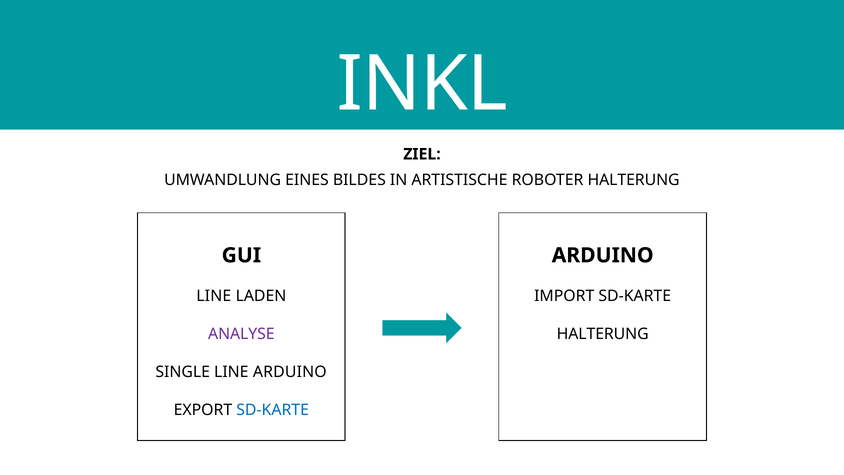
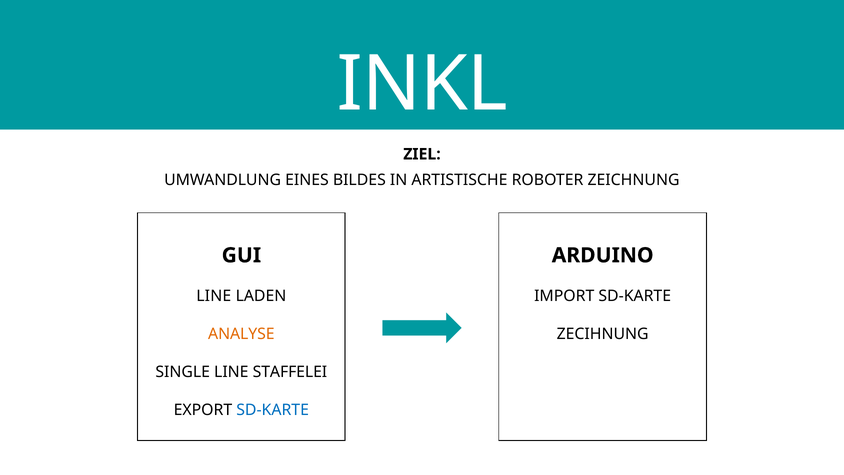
ROBOTER HALTERUNG: HALTERUNG -> ZEICHNUNG (634, 180)
ANALYSE colour: purple -> orange (241, 334)
HALTERUNG: HALTERUNG -> ZECIHNUNG (603, 334)
LINE ARDUINO: ARDUINO -> STAFFELEI (290, 372)
